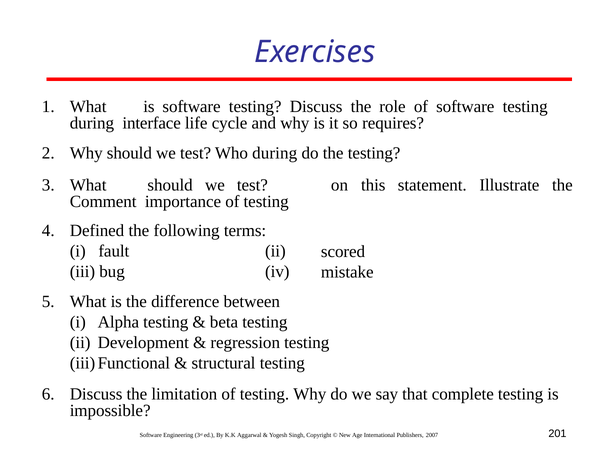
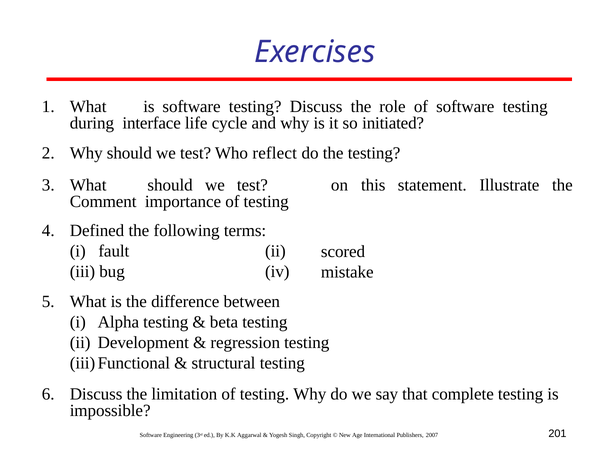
requires: requires -> initiated (393, 123)
Who during: during -> reflect (275, 153)
